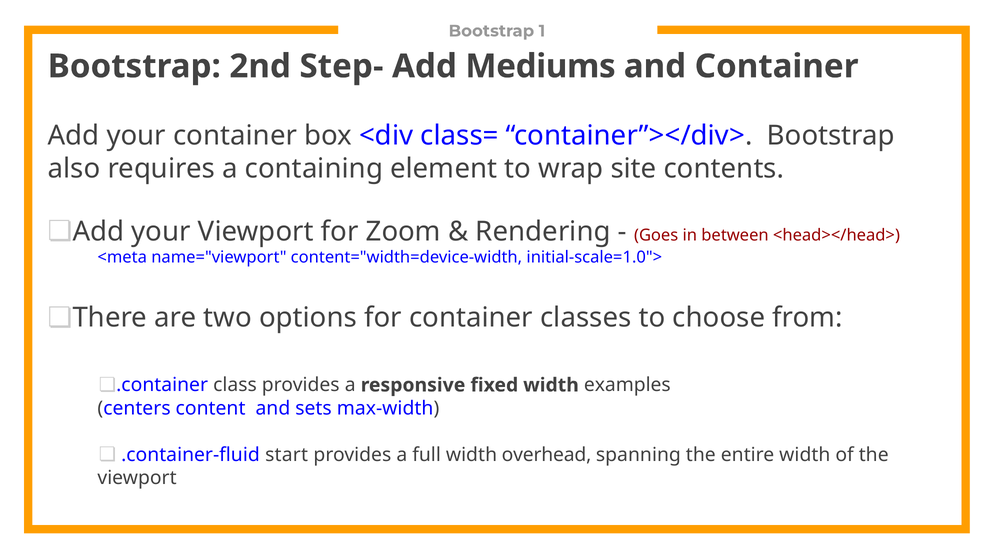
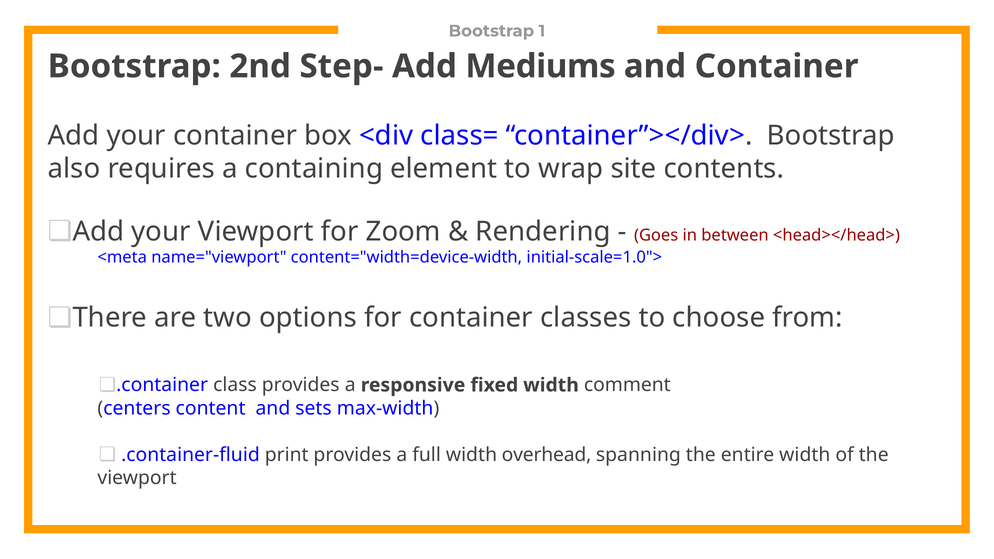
examples: examples -> comment (627, 385)
start: start -> print (287, 455)
